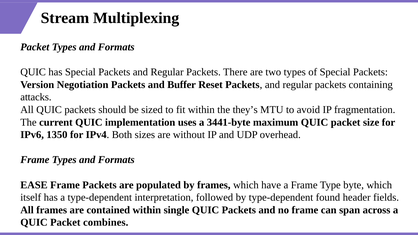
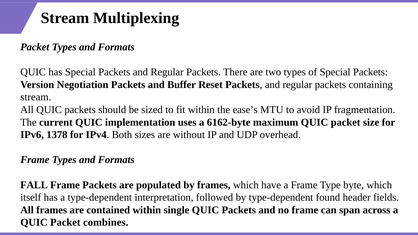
attacks: attacks -> stream (36, 97)
they’s: they’s -> ease’s (245, 110)
3441-byte: 3441-byte -> 6162-byte (229, 122)
1350: 1350 -> 1378 (57, 135)
EASE: EASE -> FALL (34, 185)
